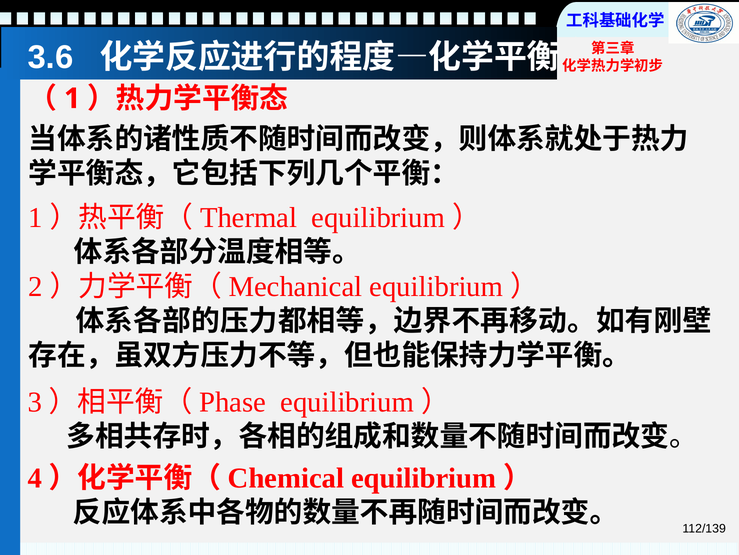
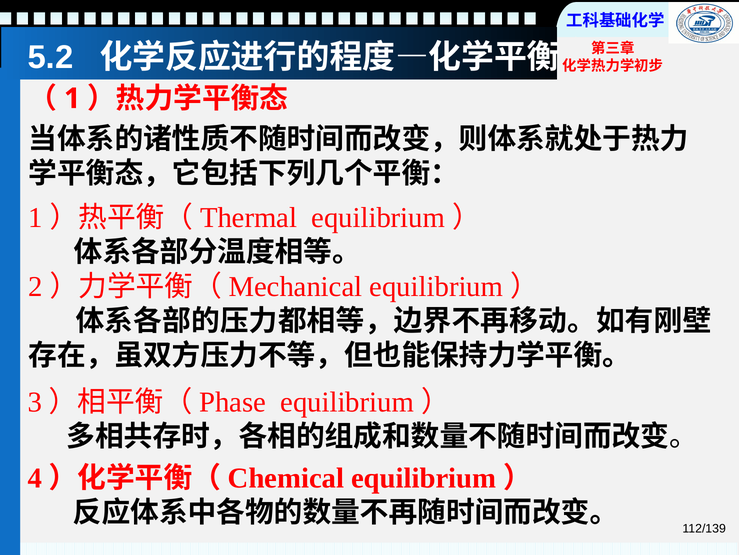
3.6: 3.6 -> 5.2 (51, 57)
